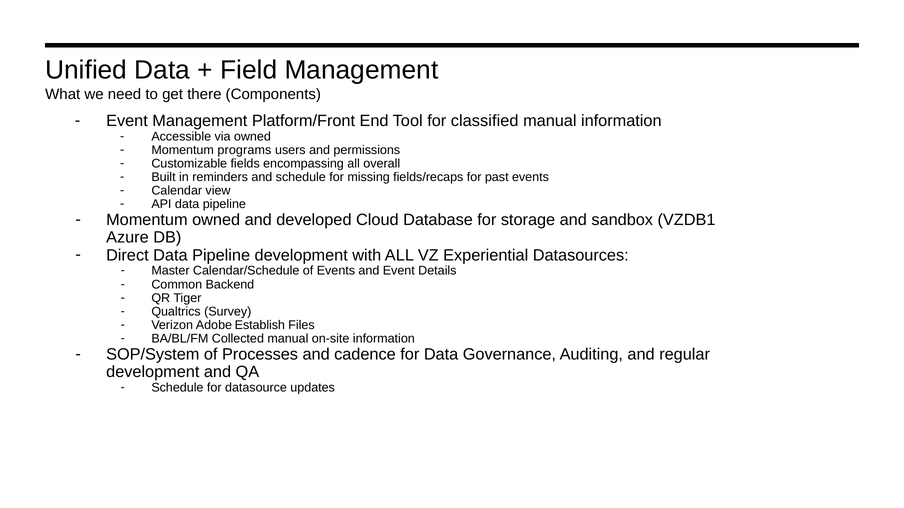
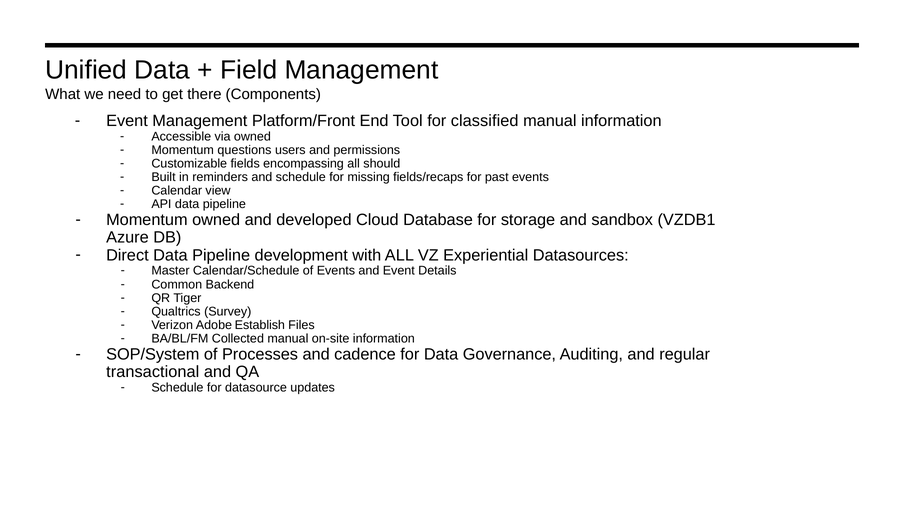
programs: programs -> questions (244, 150)
overall: overall -> should (382, 164)
development: development -> transactional (153, 372)
